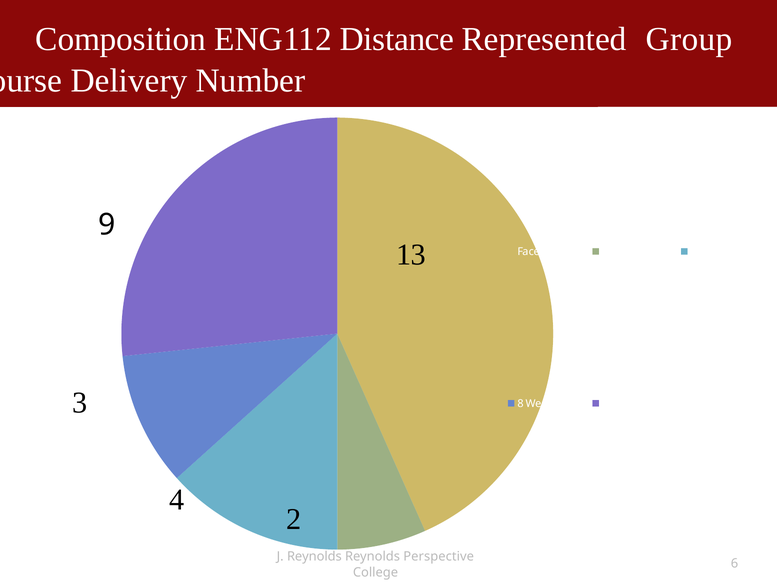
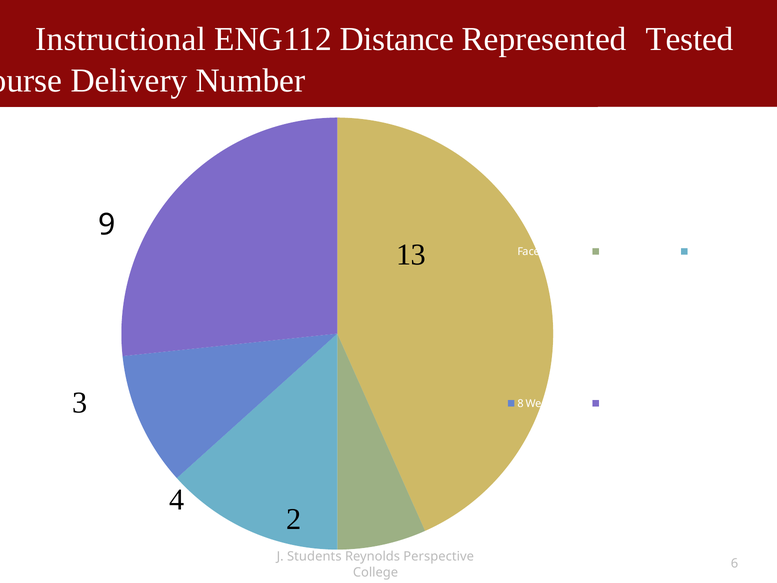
Composition: Composition -> Instructional (121, 39)
Group: Group -> Tested (690, 39)
J Reynolds: Reynolds -> Students (314, 556)
